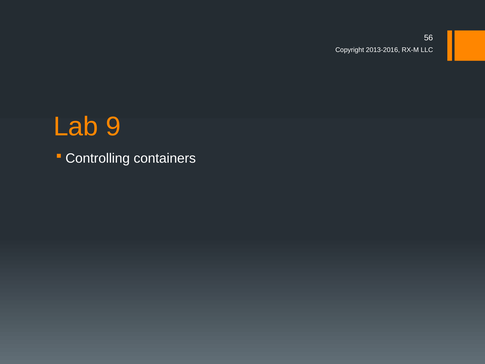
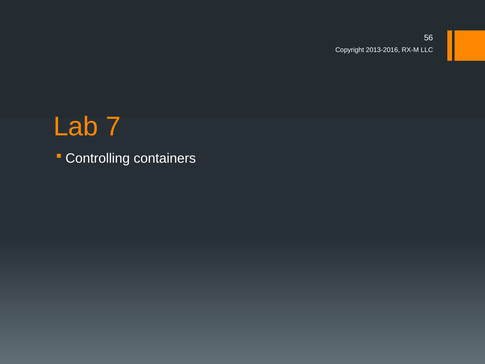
9: 9 -> 7 (113, 126)
